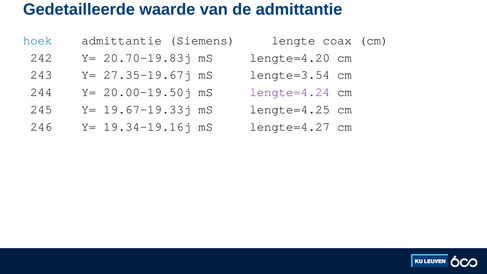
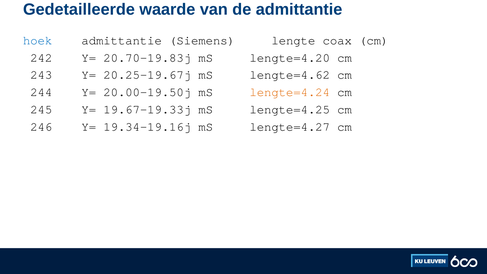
27.35-19.67j: 27.35-19.67j -> 20.25-19.67j (147, 75)
lengte=3.54: lengte=3.54 -> lengte=4.62 (290, 75)
lengte=4.24 colour: purple -> orange (290, 92)
